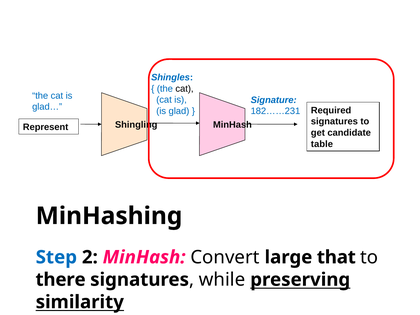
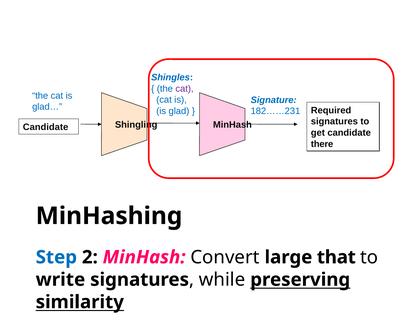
cat colour: black -> purple (184, 89)
Represent: Represent -> Candidate (46, 127)
table: table -> there (322, 144)
there: there -> write (60, 280)
